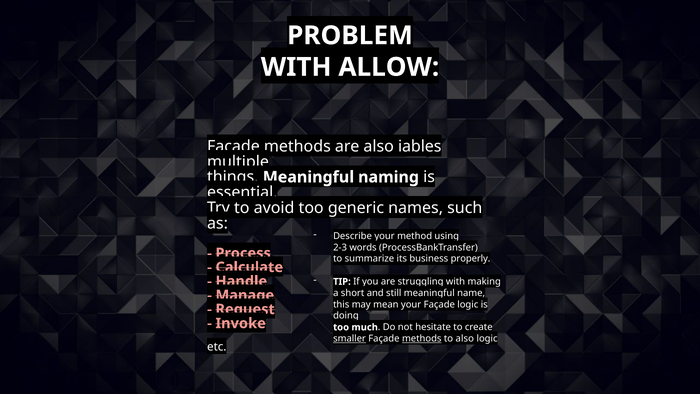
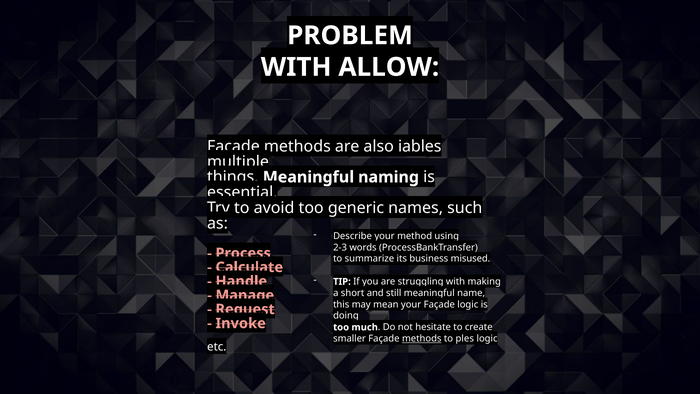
properly: properly -> misused (471, 259)
smaller underline: present -> none (350, 338)
to also: also -> ples (465, 338)
